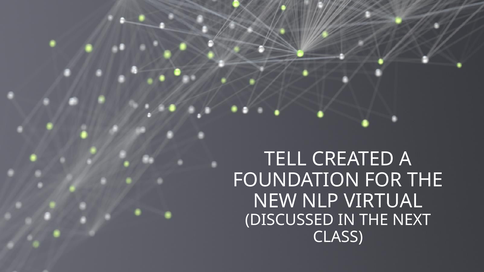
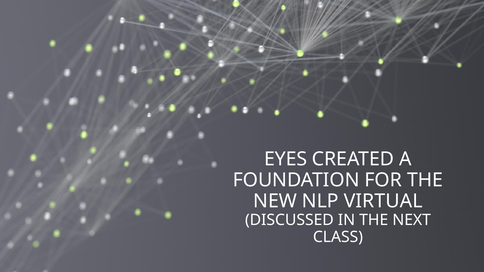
TELL: TELL -> EYES (286, 159)
